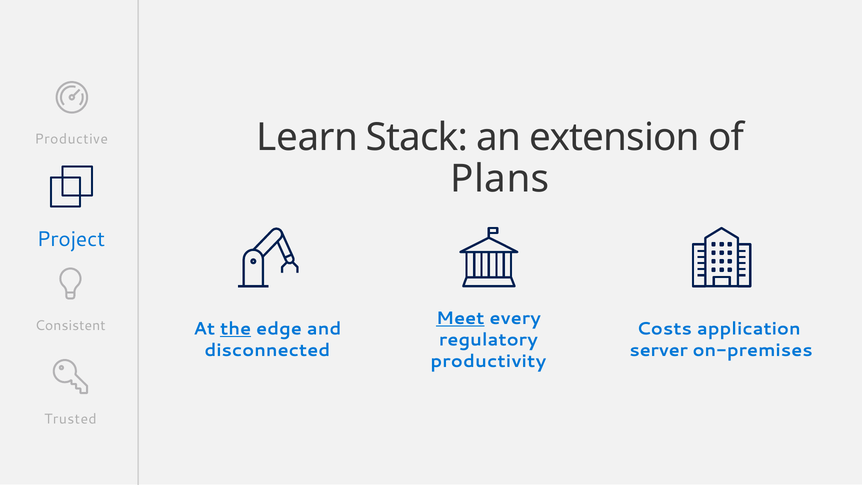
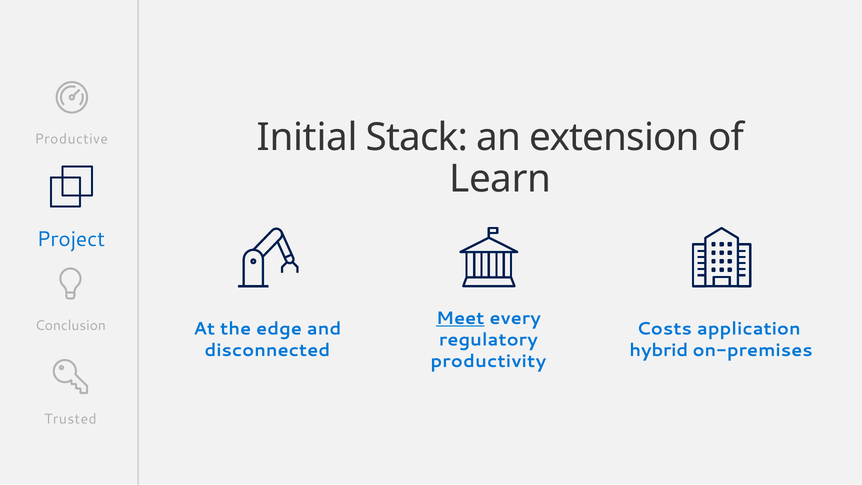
Learn: Learn -> Initial (307, 137)
Plans: Plans -> Learn (500, 179)
Consistent: Consistent -> Conclusion (70, 325)
the underline: present -> none (236, 329)
server: server -> hybrid (659, 350)
